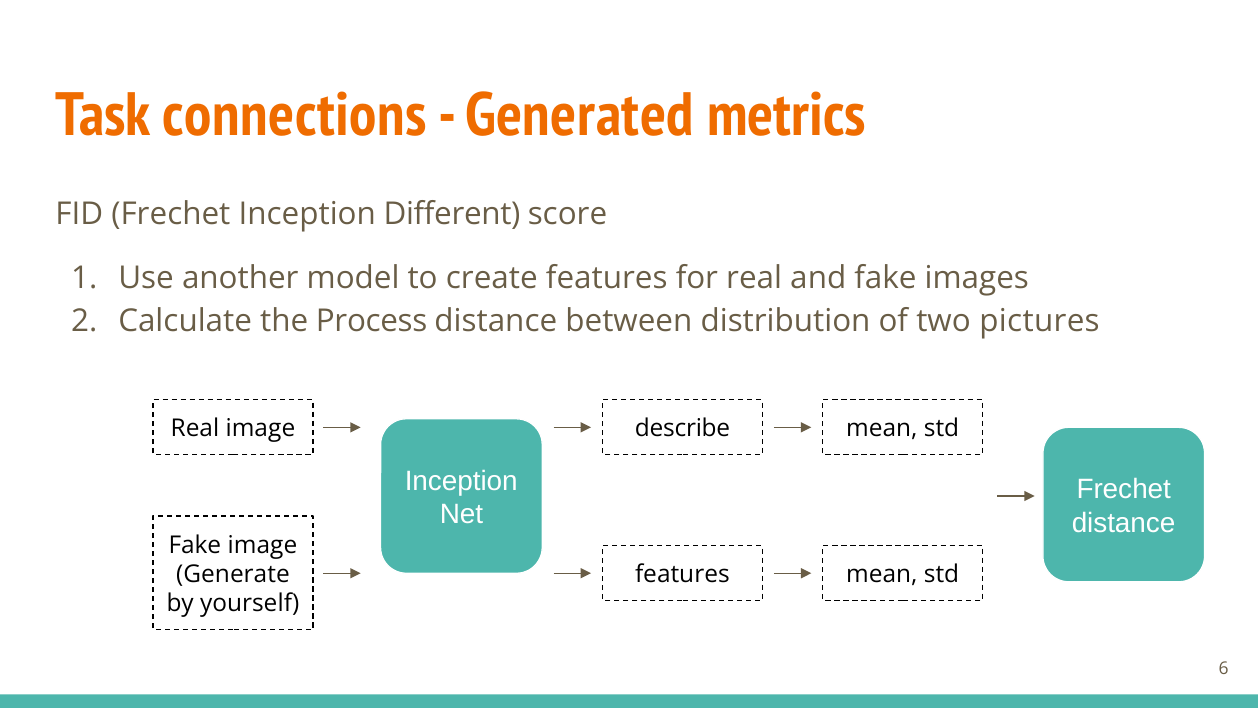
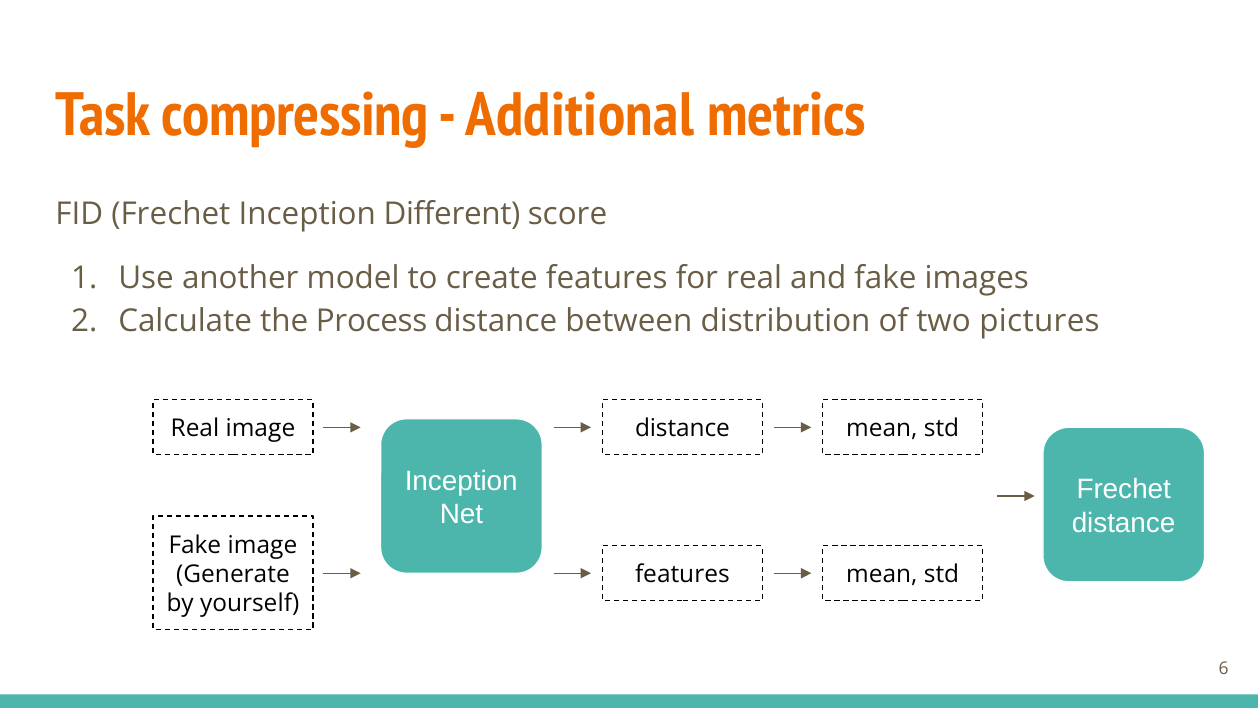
connections: connections -> compressing (295, 115)
Generated: Generated -> Additional (580, 115)
describe: describe -> distance (682, 429)
